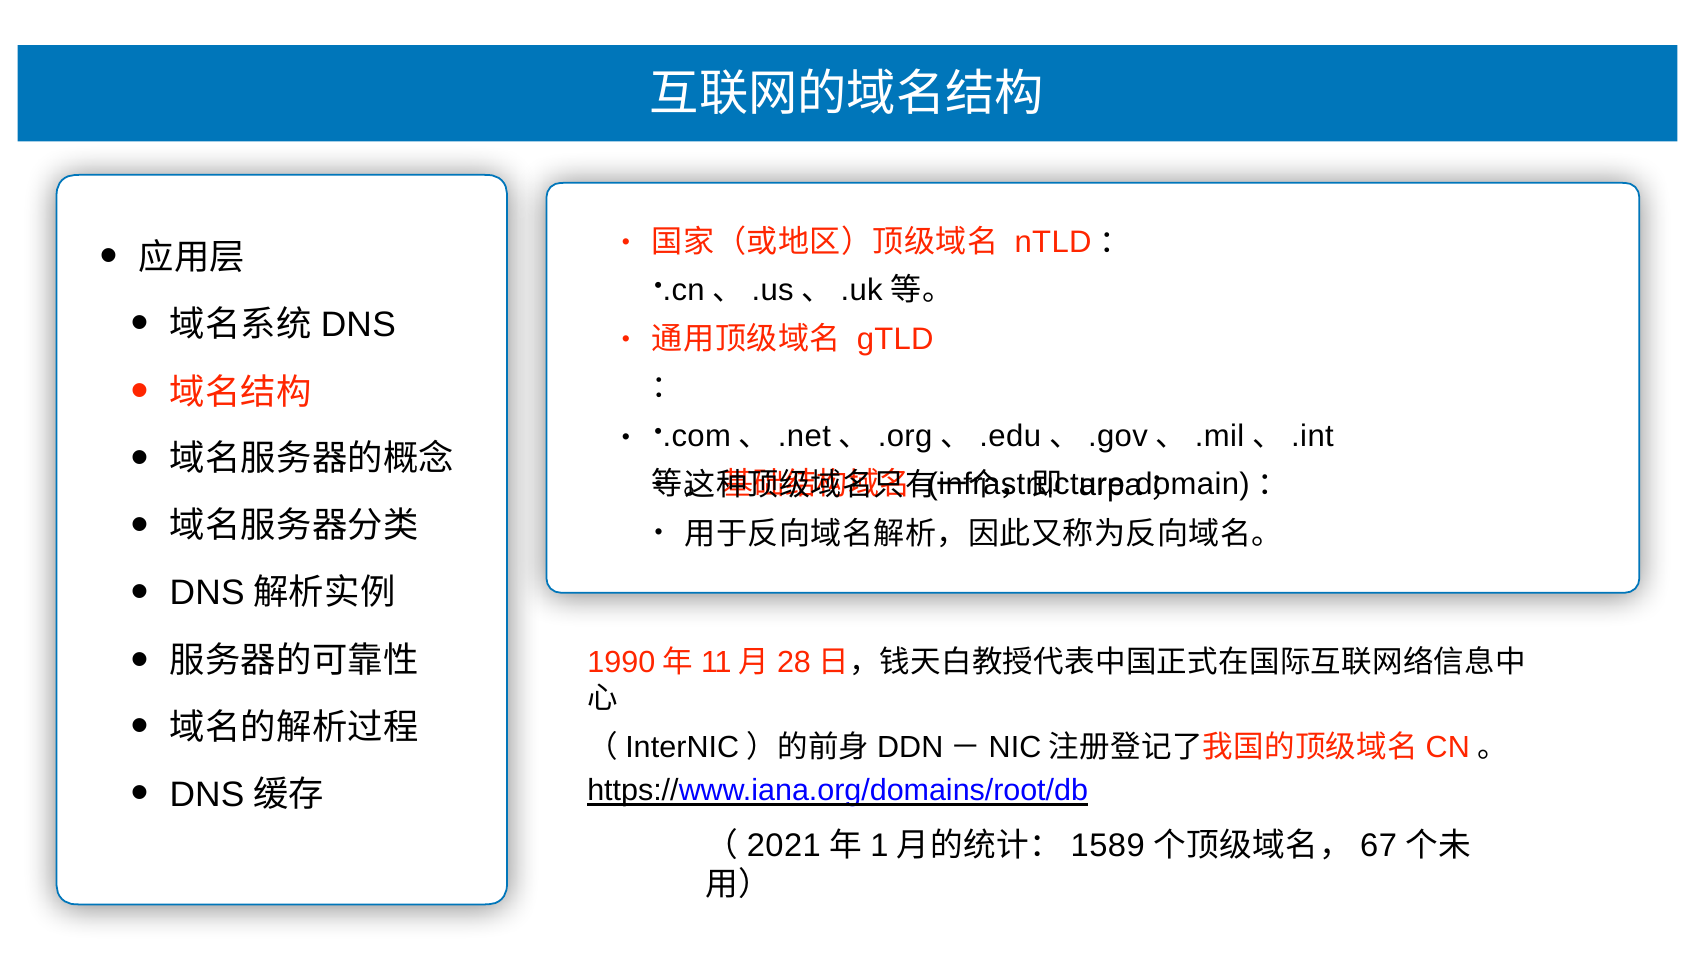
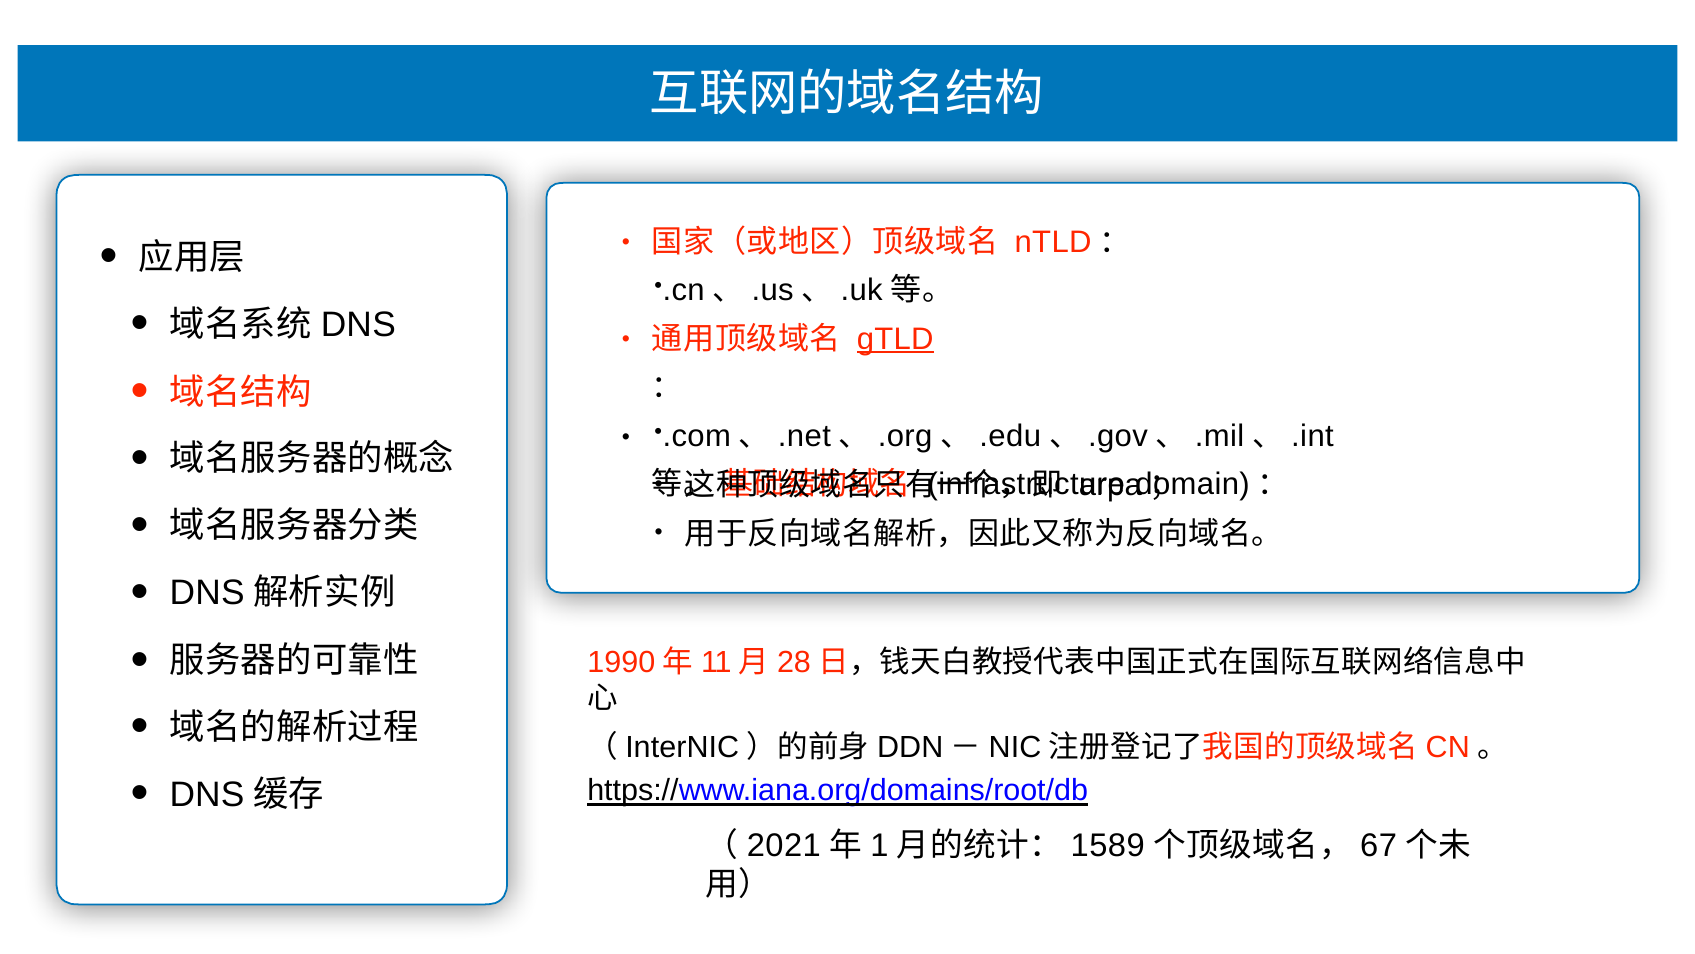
gTLD underline: none -> present (895, 339)
